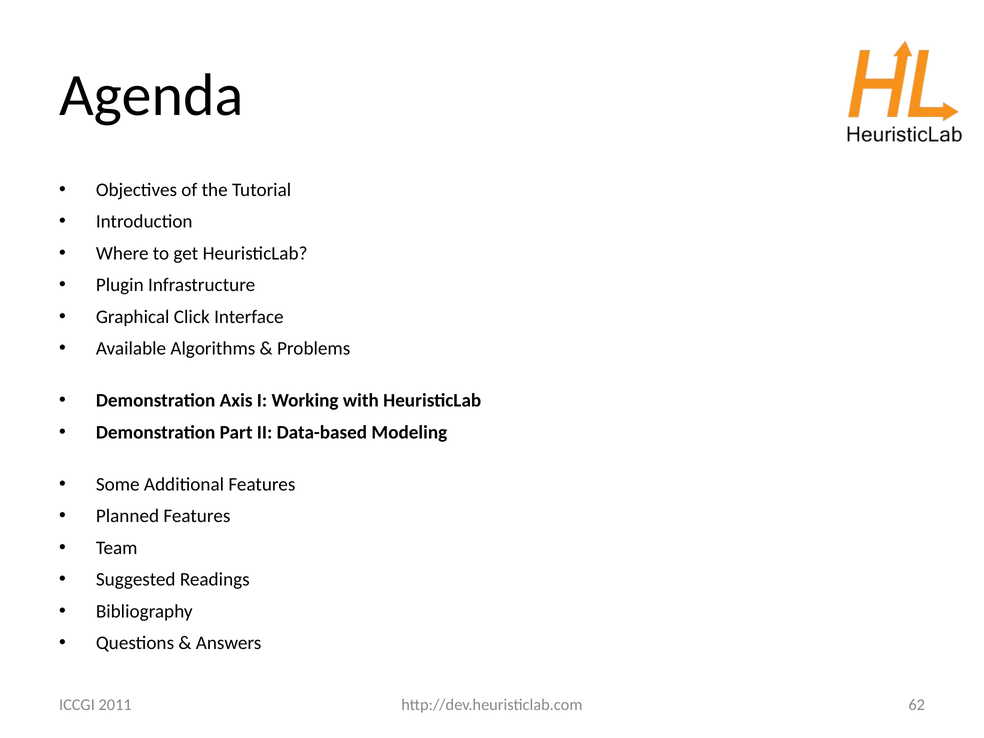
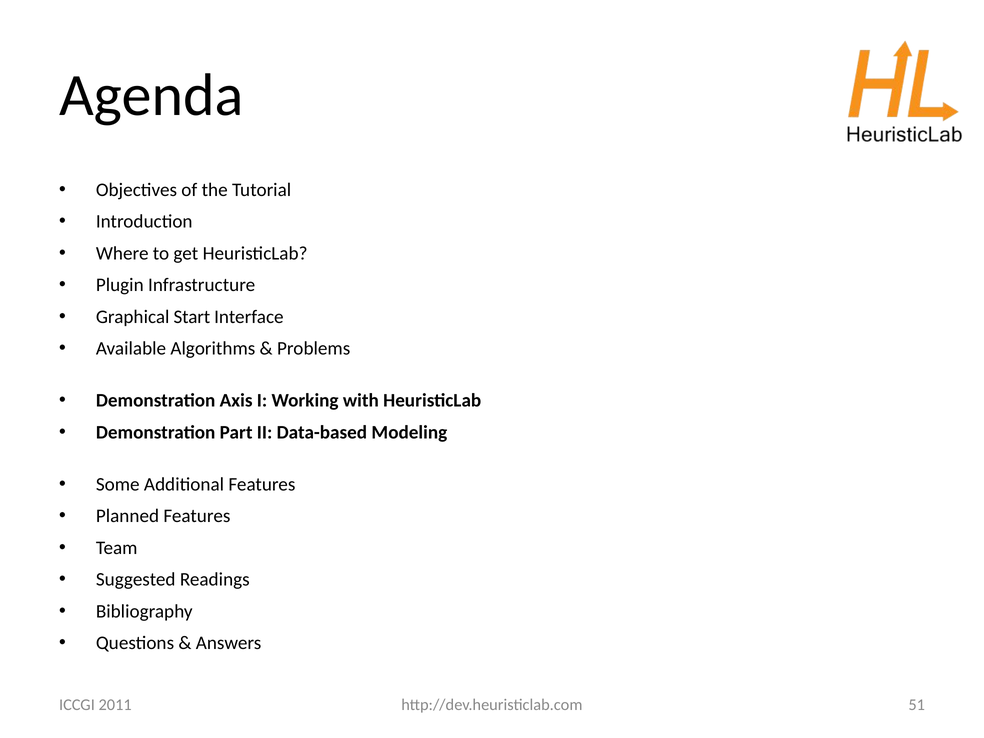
Click: Click -> Start (192, 317)
62: 62 -> 51 (917, 705)
